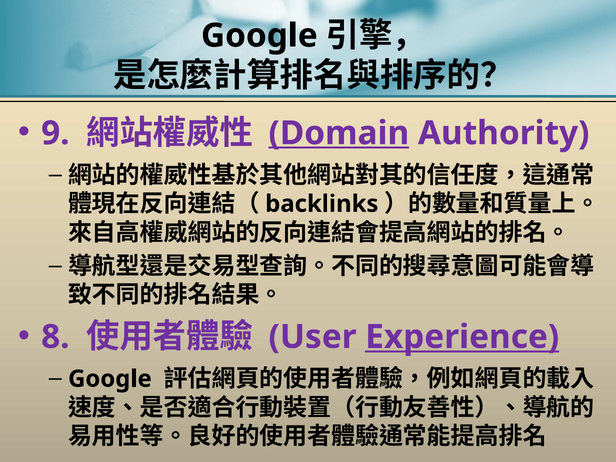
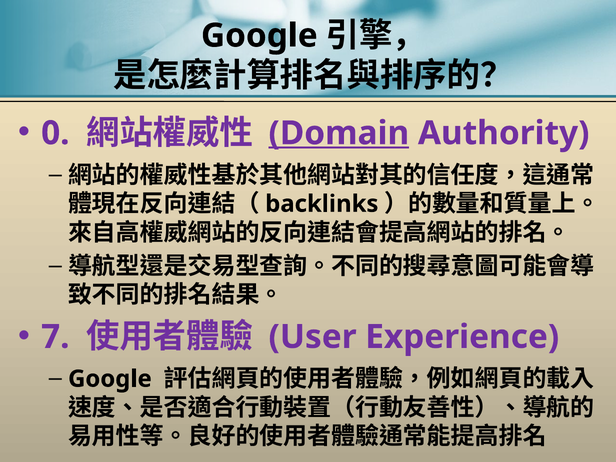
9: 9 -> 0 (55, 133)
8: 8 -> 7 (55, 337)
Experience underline: present -> none (462, 337)
